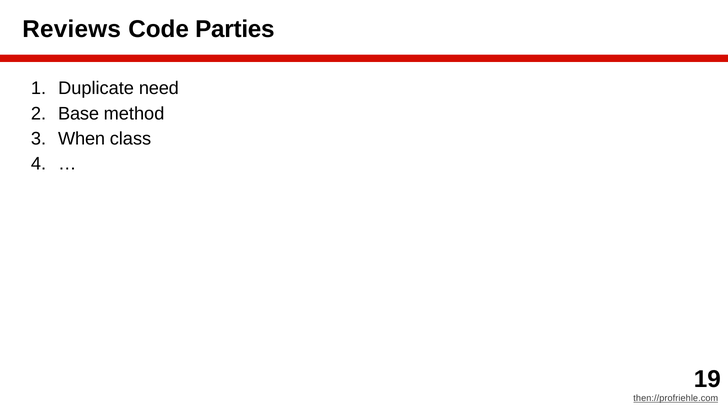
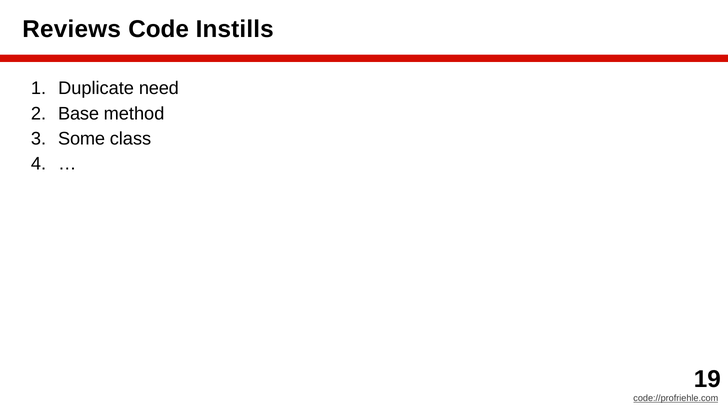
Parties: Parties -> Instills (235, 29)
When: When -> Some (82, 138)
then://profriehle.com: then://profriehle.com -> code://profriehle.com (676, 398)
